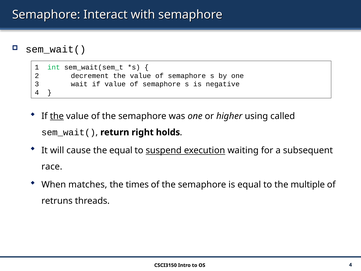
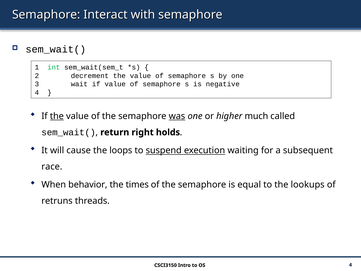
was underline: none -> present (177, 116)
using: using -> much (256, 116)
the equal: equal -> loops (121, 150)
matches: matches -> behavior (88, 185)
multiple: multiple -> lookups (308, 185)
